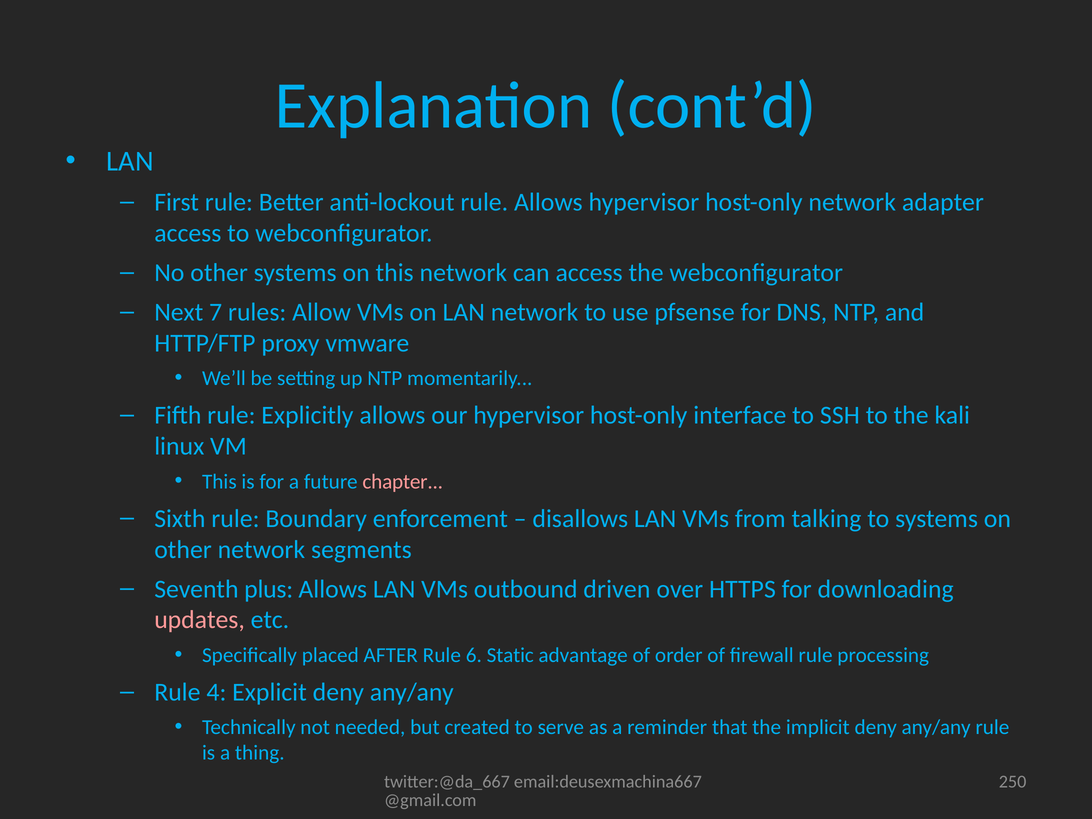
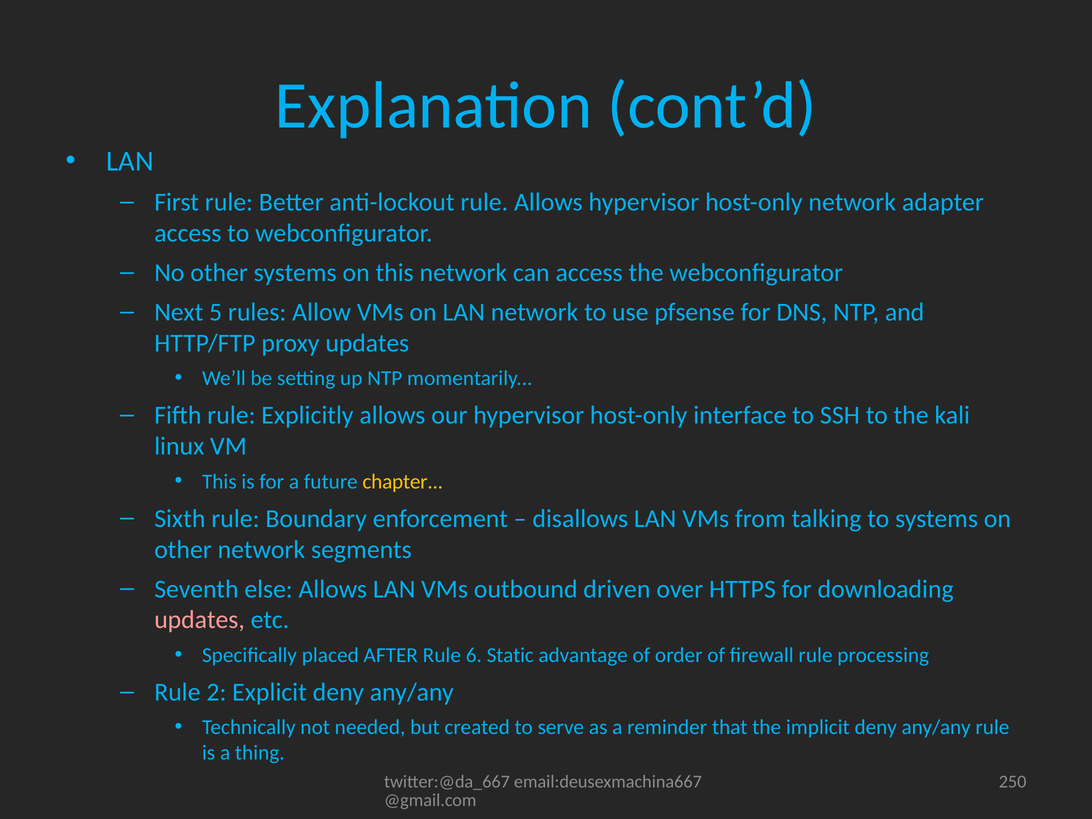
7: 7 -> 5 (216, 312)
proxy vmware: vmware -> updates (367, 343)
chapter colour: pink -> yellow (403, 482)
plus: plus -> else (269, 589)
4: 4 -> 2 (216, 692)
